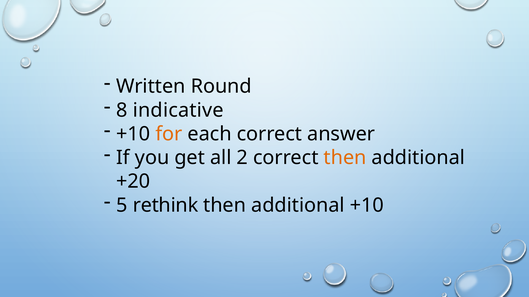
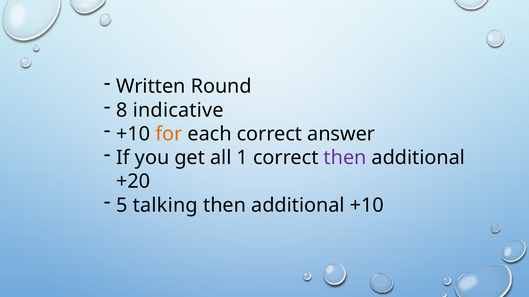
2: 2 -> 1 (242, 158)
then colour: orange -> purple (345, 158)
rethink: rethink -> talking (165, 206)
